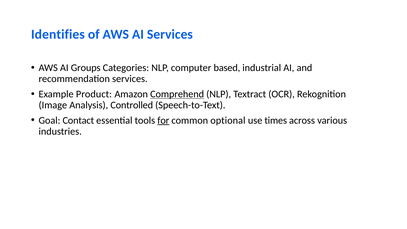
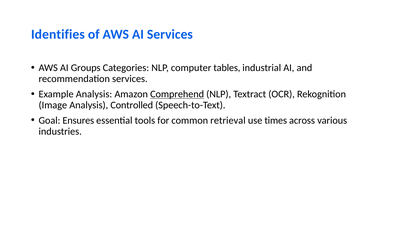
based: based -> tables (227, 68)
Example Product: Product -> Analysis (94, 94)
Contact: Contact -> Ensures (78, 120)
for underline: present -> none (163, 120)
optional: optional -> retrieval (228, 120)
